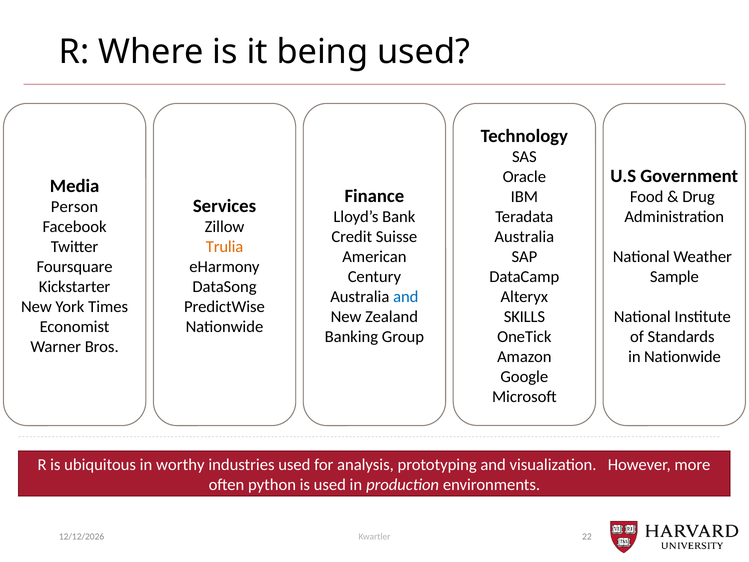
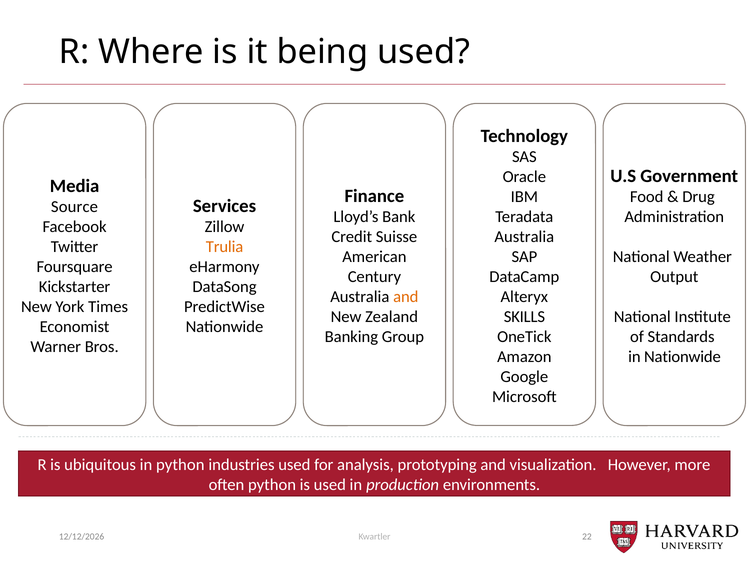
Person: Person -> Source (74, 207)
Sample: Sample -> Output (674, 277)
and colour: blue -> orange (406, 297)
in worthy: worthy -> python (180, 464)
